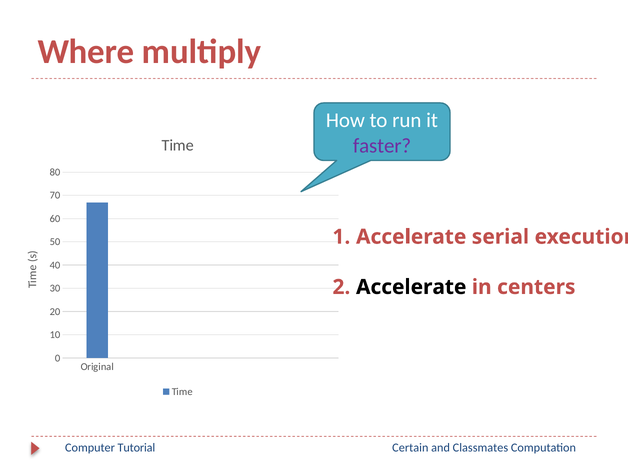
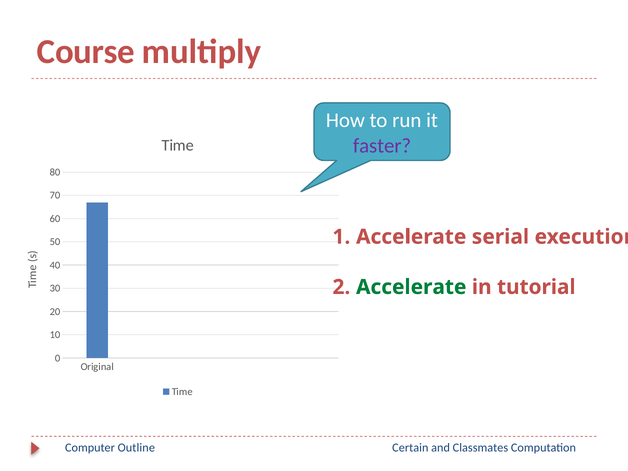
Where: Where -> Course (86, 52)
Accelerate colour: black -> green (411, 287)
centers: centers -> tutorial (536, 287)
Tutorial: Tutorial -> Outline (136, 448)
